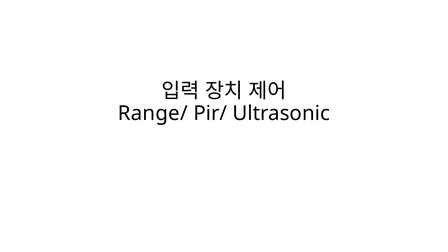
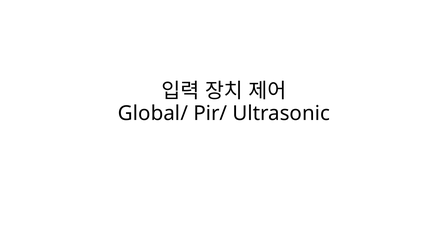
Range/: Range/ -> Global/ (153, 113)
